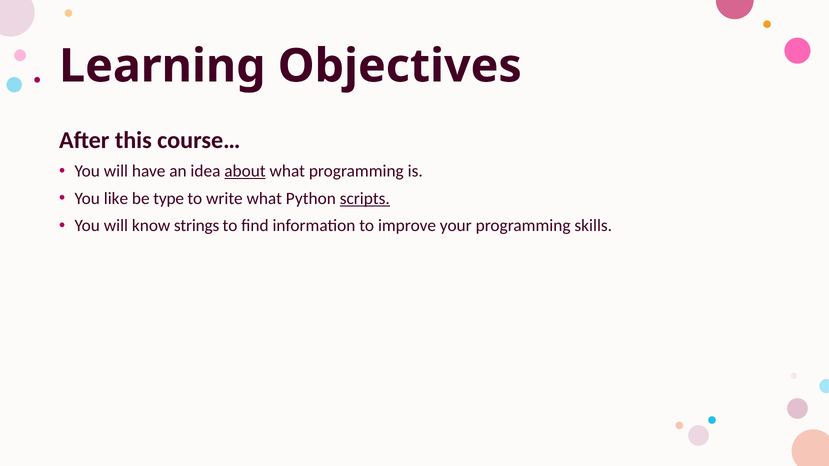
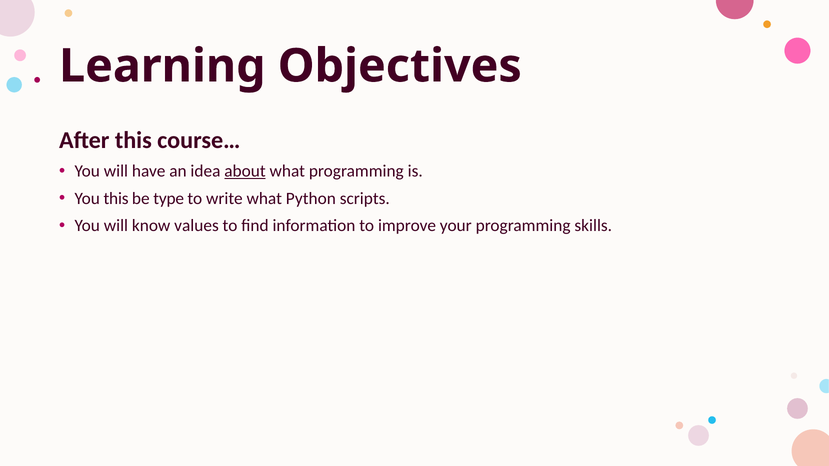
You like: like -> this (116, 199)
scripts underline: present -> none (365, 199)
strings: strings -> values (196, 226)
